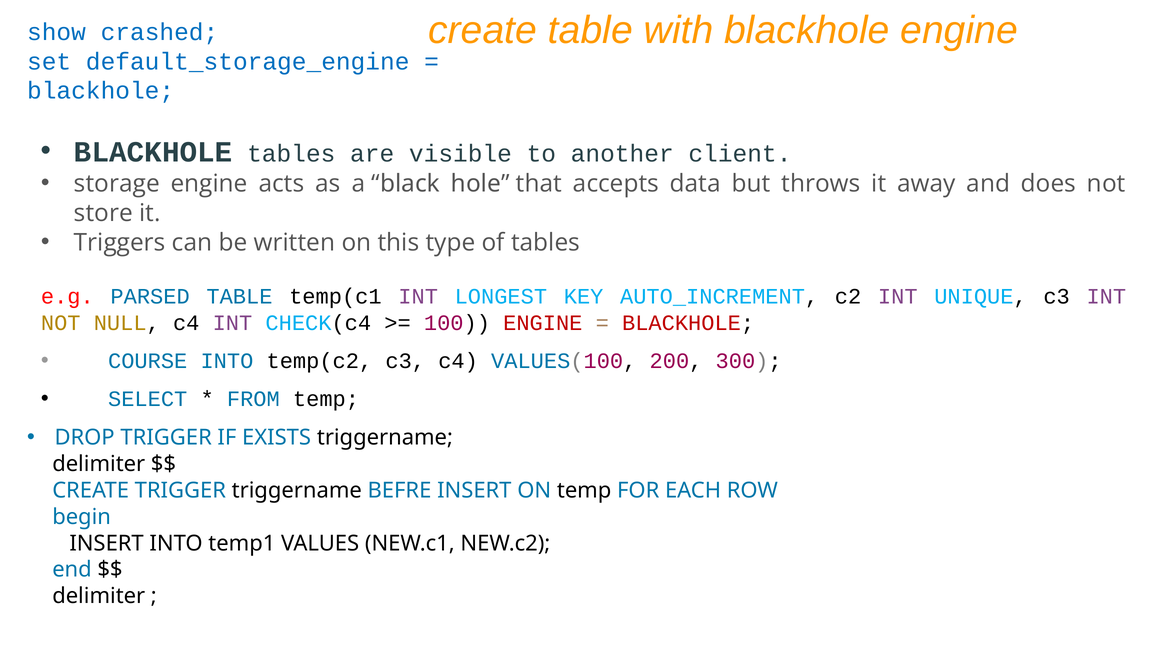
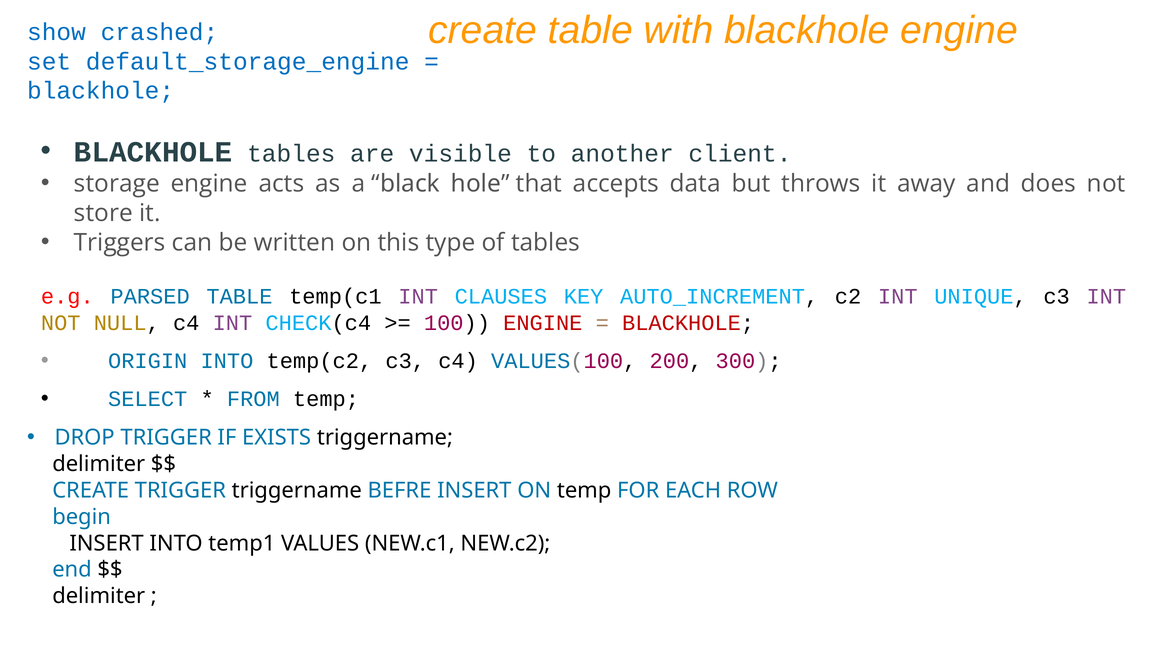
LONGEST: LONGEST -> CLAUSES (501, 297)
COURSE: COURSE -> ORIGIN (148, 361)
